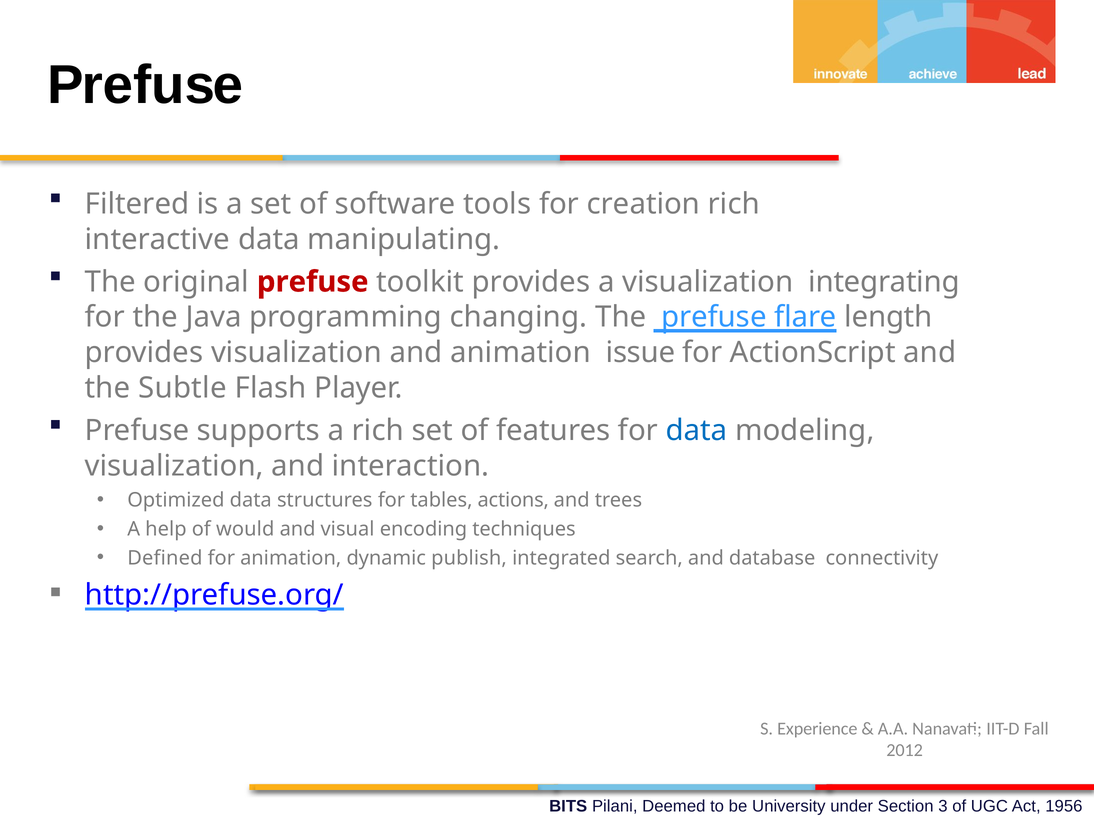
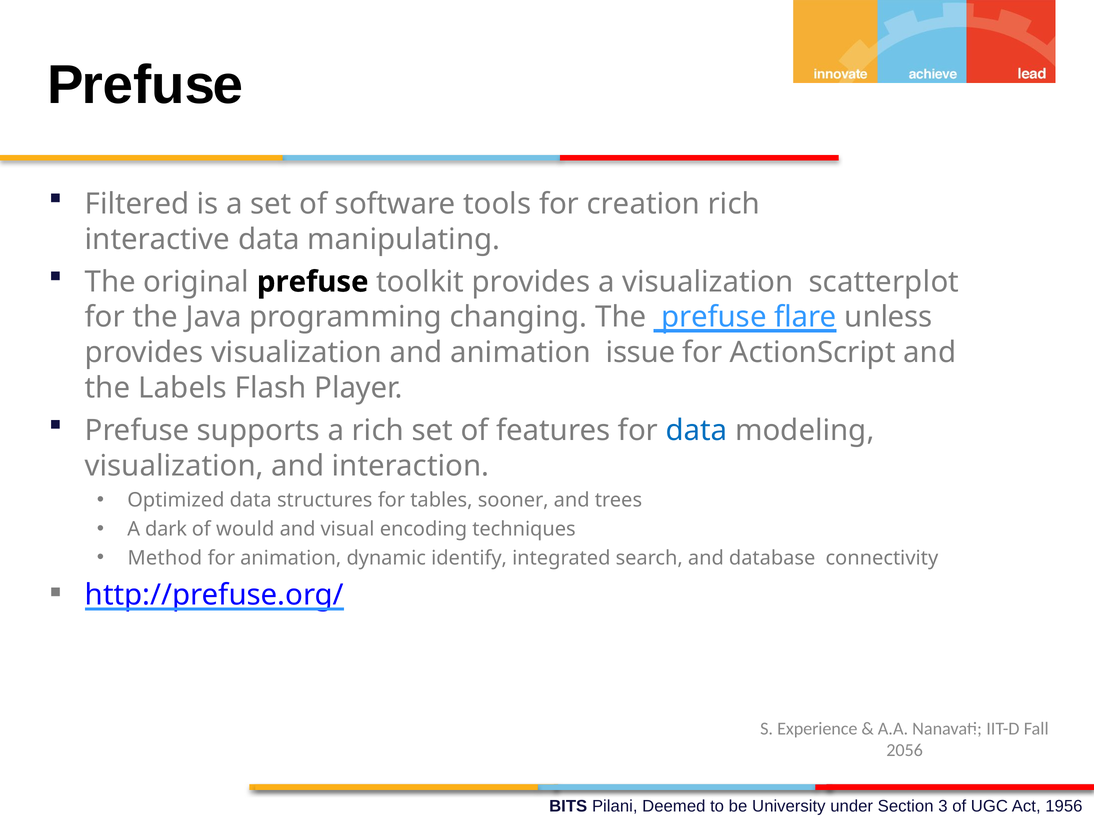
prefuse colour: red -> black (313, 282)
integrating: integrating -> scatterplot (884, 282)
length: length -> unless (888, 317)
Subtle: Subtle -> Labels (183, 388)
actions: actions -> sooner (513, 500)
help: help -> dark (166, 529)
Defined: Defined -> Method (165, 558)
publish: publish -> identify (469, 558)
2012: 2012 -> 2056 (905, 750)
